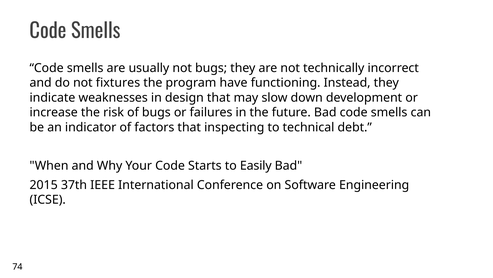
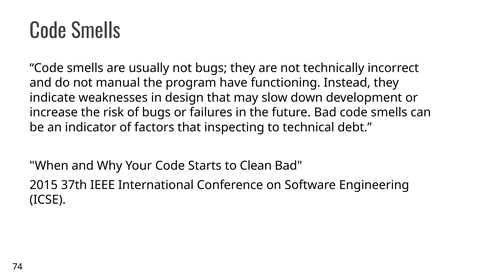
fixtures: fixtures -> manual (118, 83)
Easily: Easily -> Clean (256, 165)
